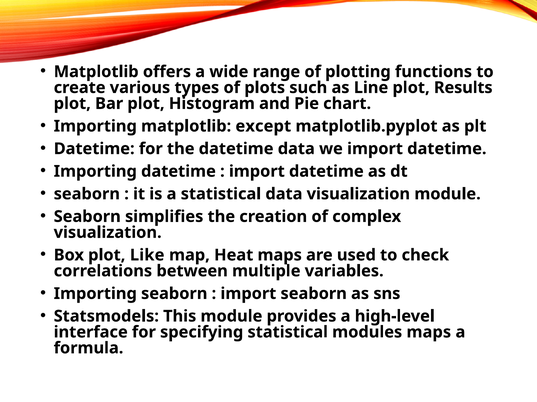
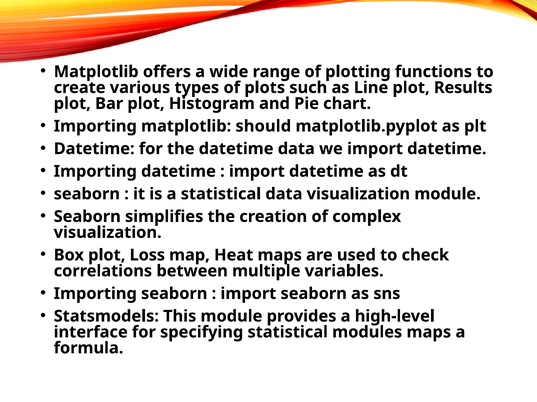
except: except -> should (263, 126)
Like: Like -> Loss (147, 256)
